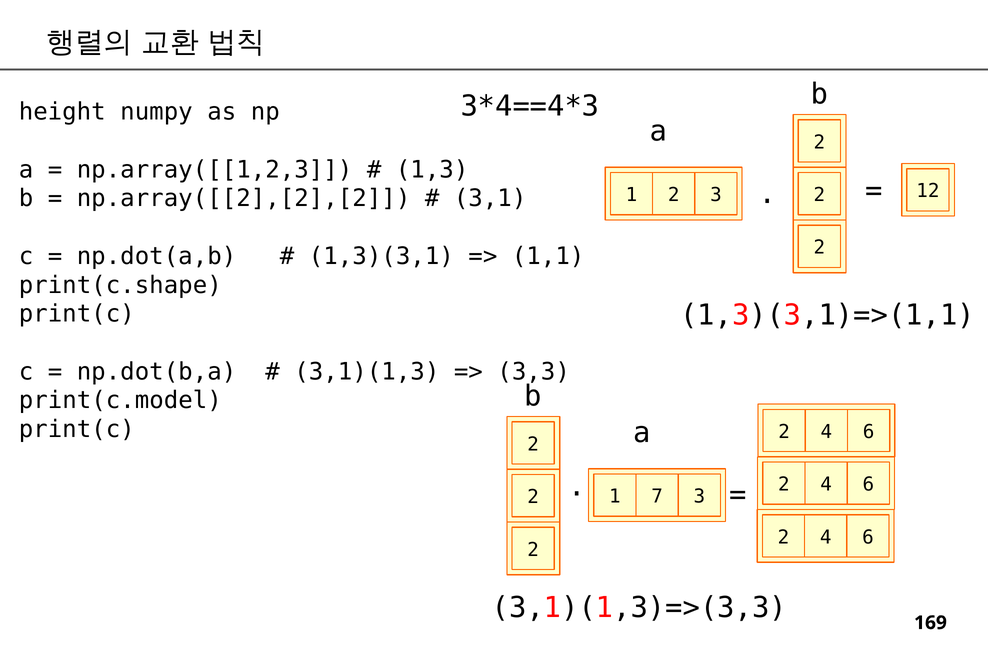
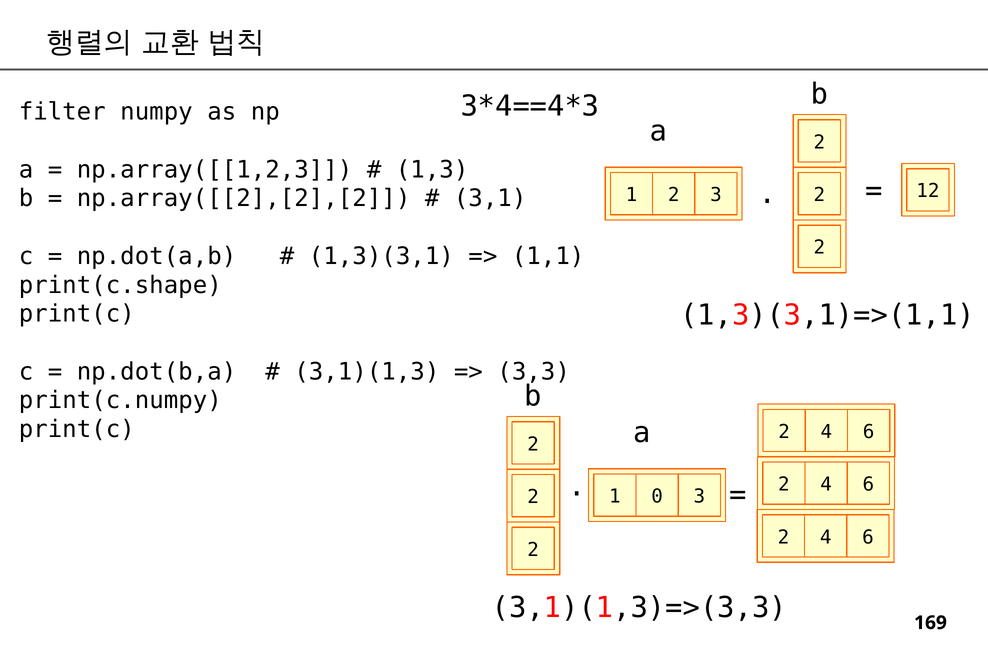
height: height -> filter (62, 112)
print(c.model: print(c.model -> print(c.numpy (120, 400)
7: 7 -> 0 (657, 496)
